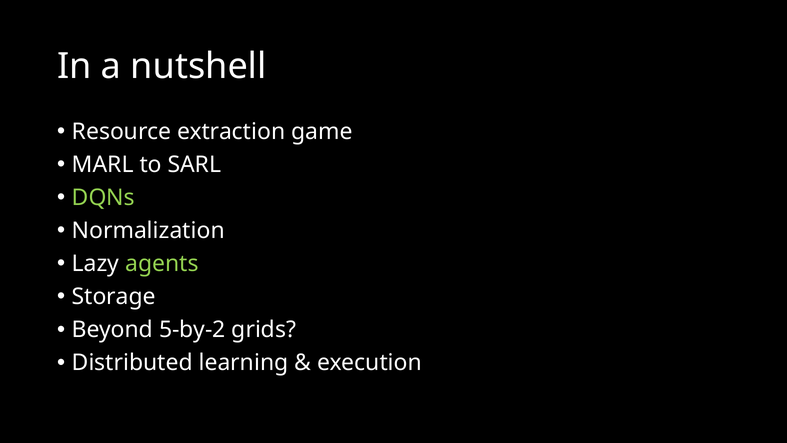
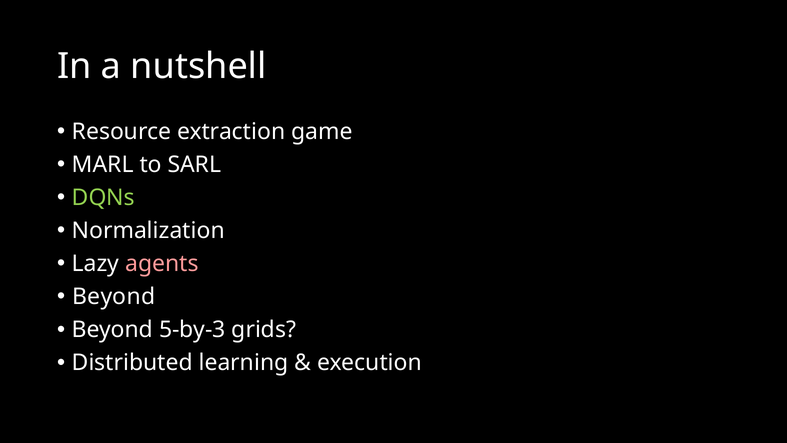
agents colour: light green -> pink (162, 264)
Storage: Storage -> Beyond (114, 297)
5-by-2: 5-by-2 -> 5-by-3 (192, 330)
